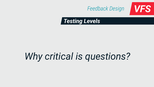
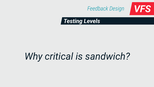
questions: questions -> sandwich (108, 56)
